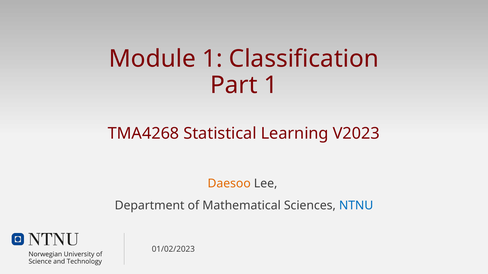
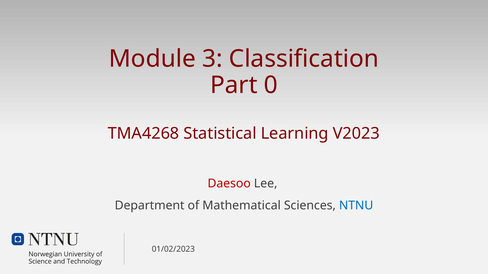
Module 1: 1 -> 3 (212, 59)
Part 1: 1 -> 0 (271, 85)
Daesoo colour: orange -> red (229, 184)
